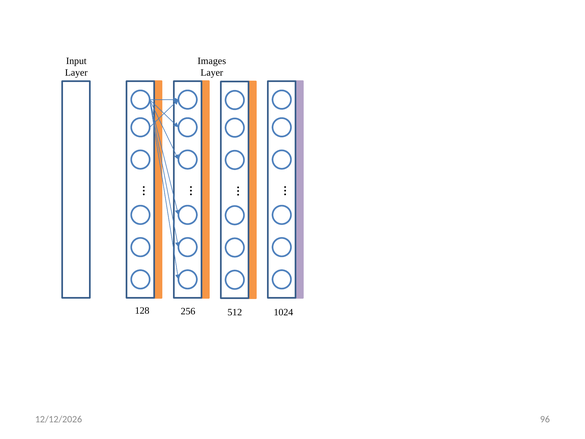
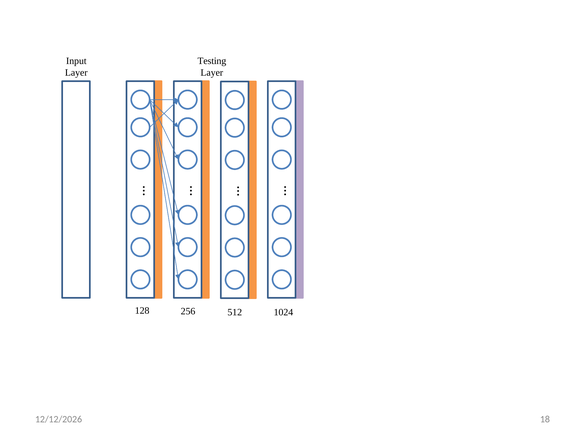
Images: Images -> Testing (212, 61)
96: 96 -> 18 (545, 419)
